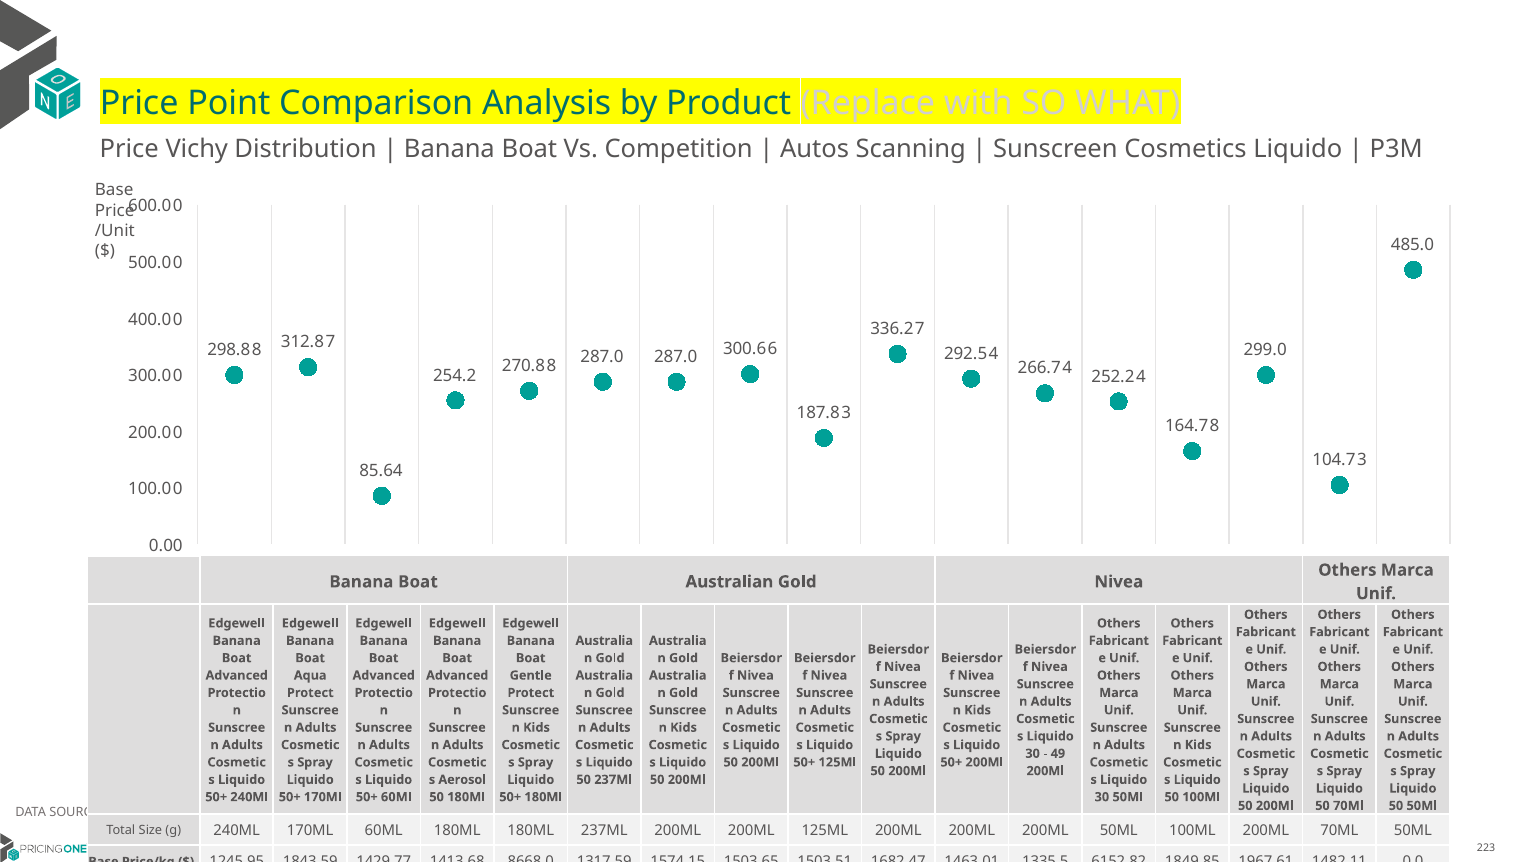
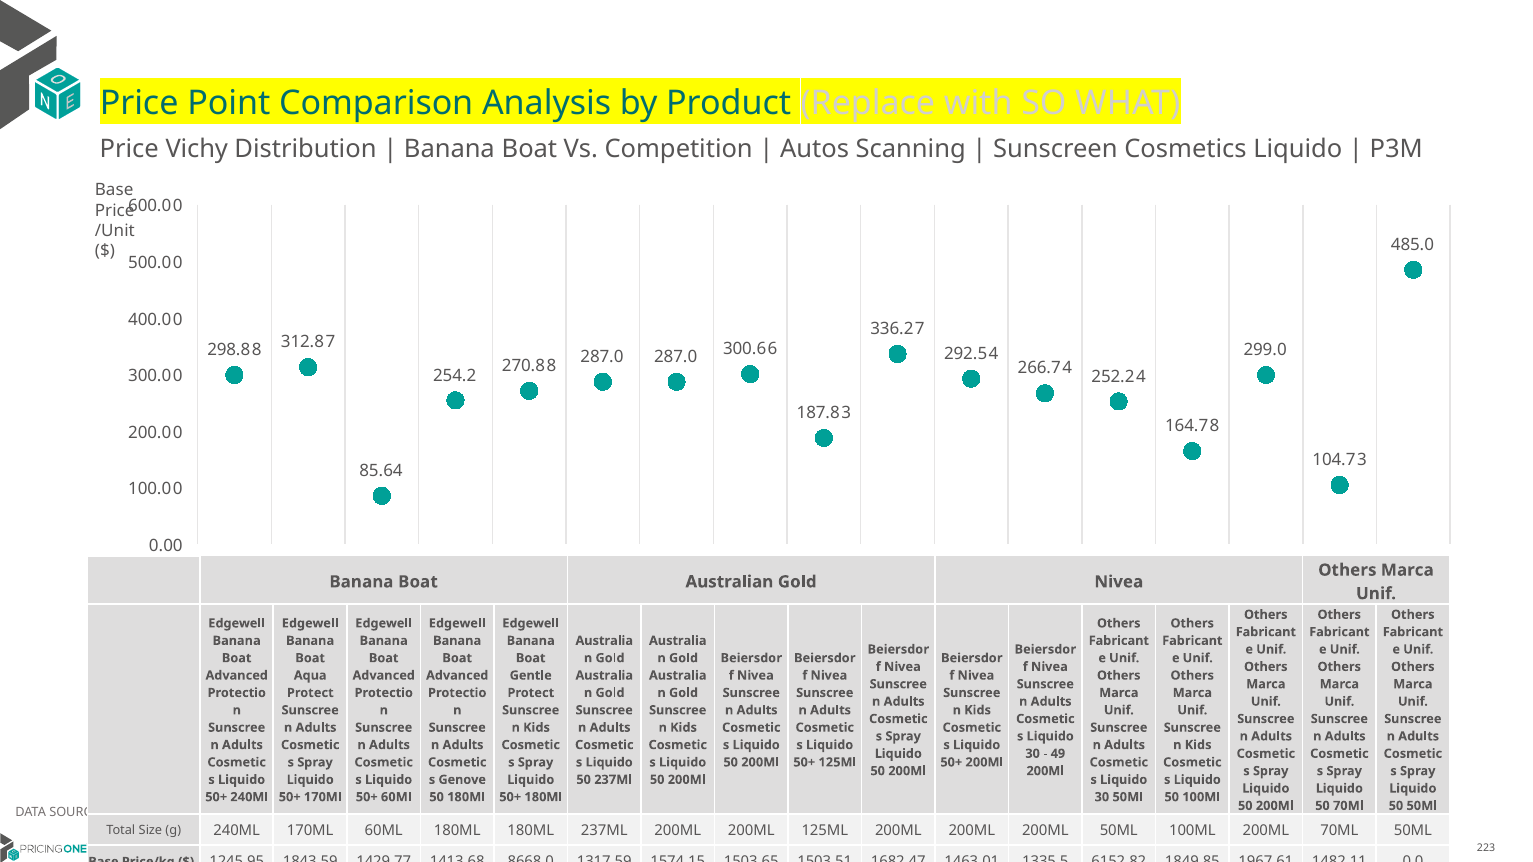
Aerosol: Aerosol -> Genove (462, 780)
